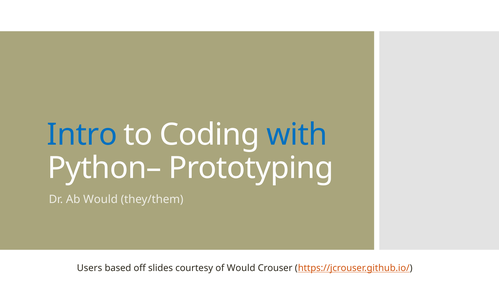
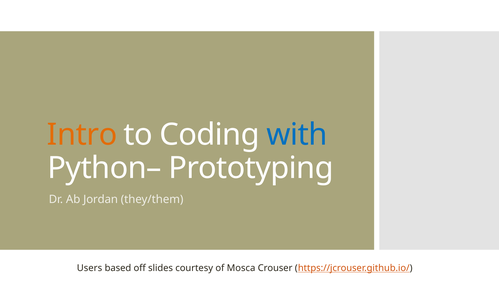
Intro colour: blue -> orange (82, 135)
Ab Would: Would -> Jordan (101, 199)
of Would: Would -> Mosca (241, 268)
